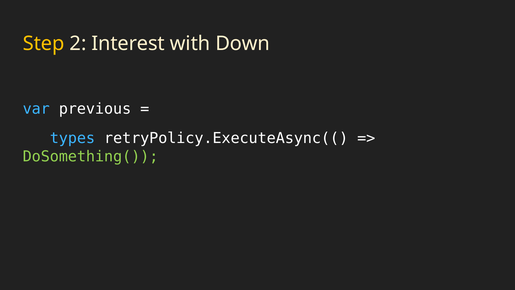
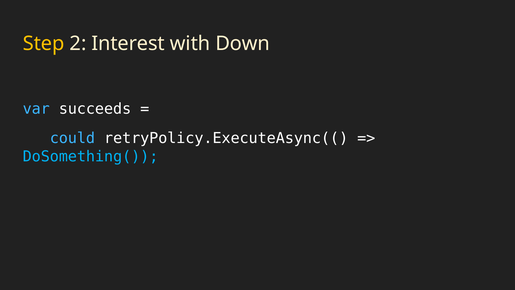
previous: previous -> succeeds (95, 109)
types: types -> could (72, 138)
DoSomething( colour: light green -> light blue (91, 156)
